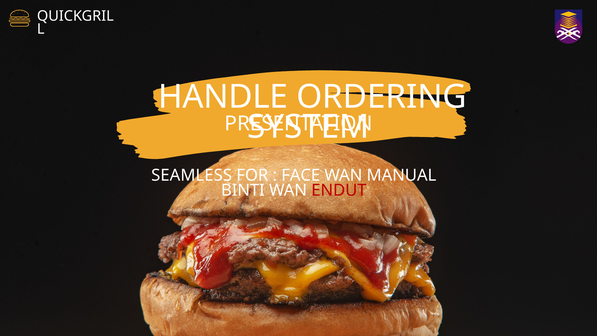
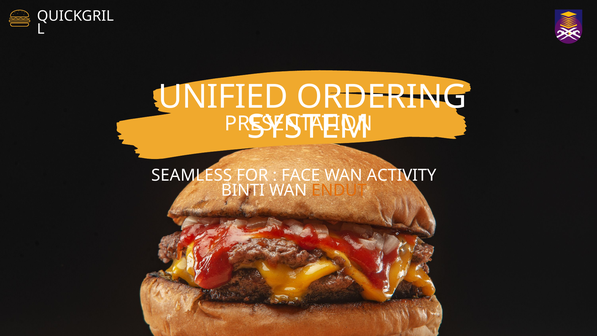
HANDLE: HANDLE -> UNIFIED (223, 97)
MANUAL: MANUAL -> ACTIVITY (402, 175)
ENDUT colour: red -> orange (339, 190)
